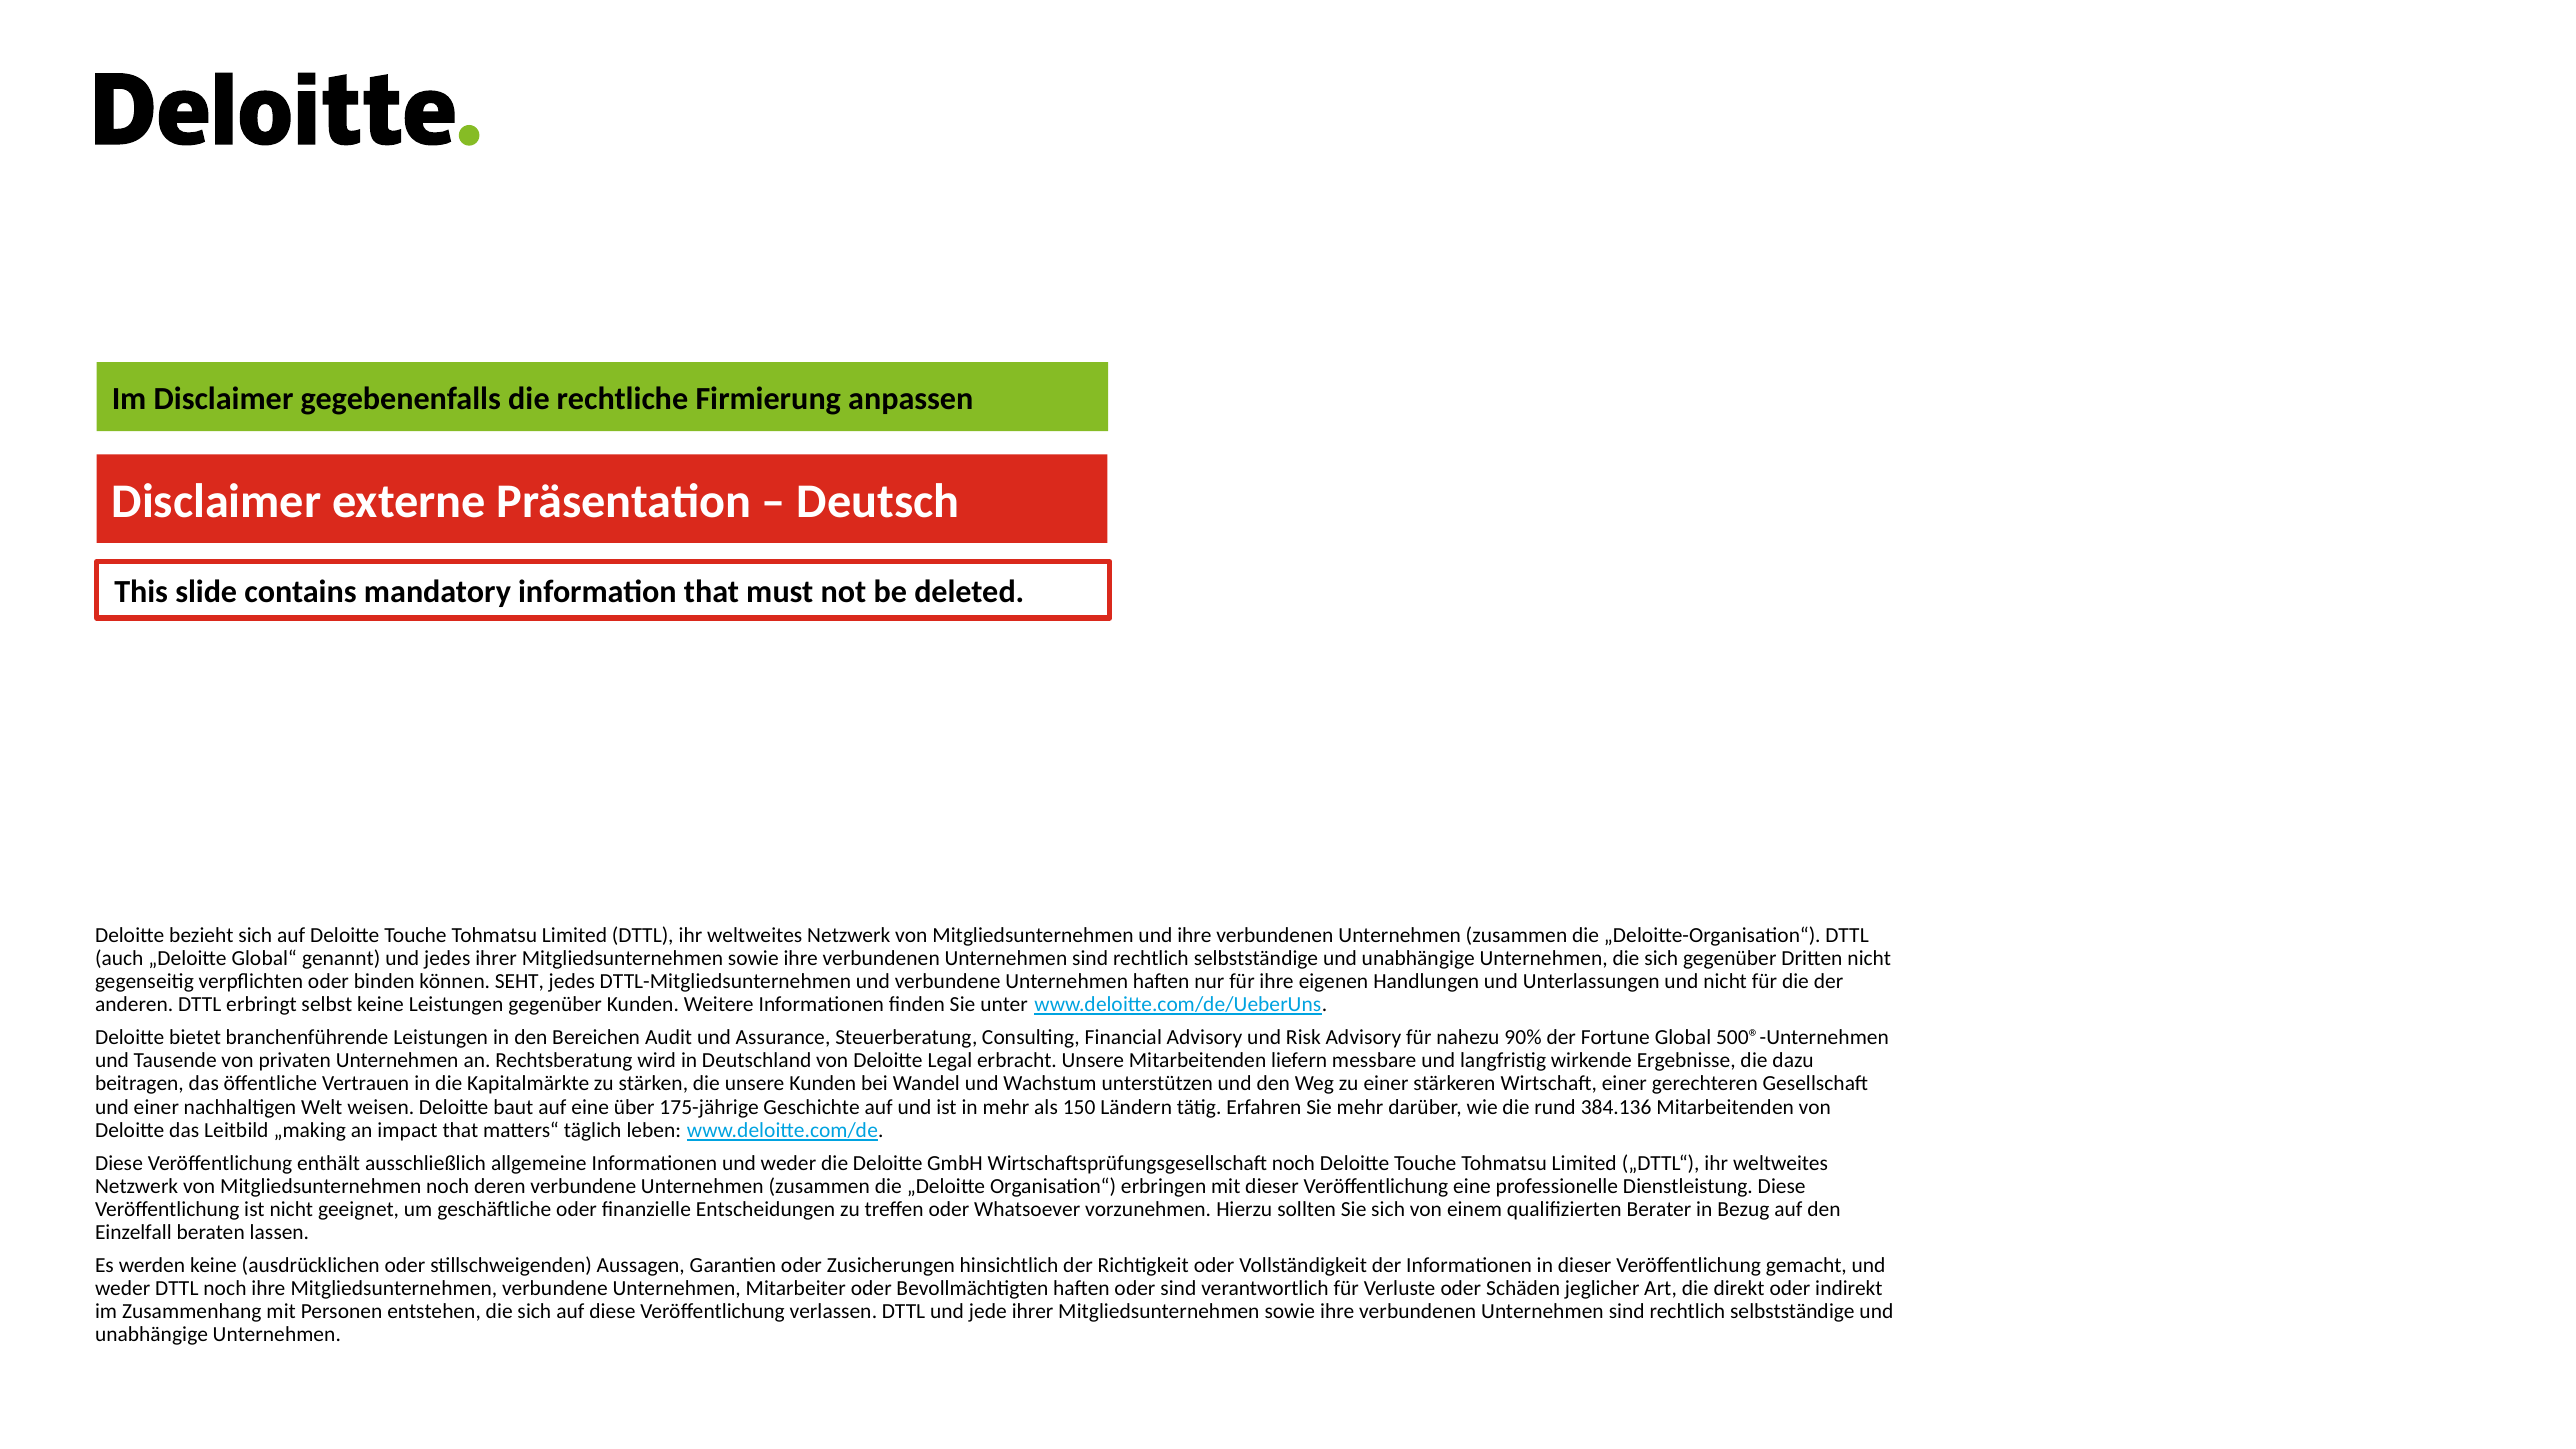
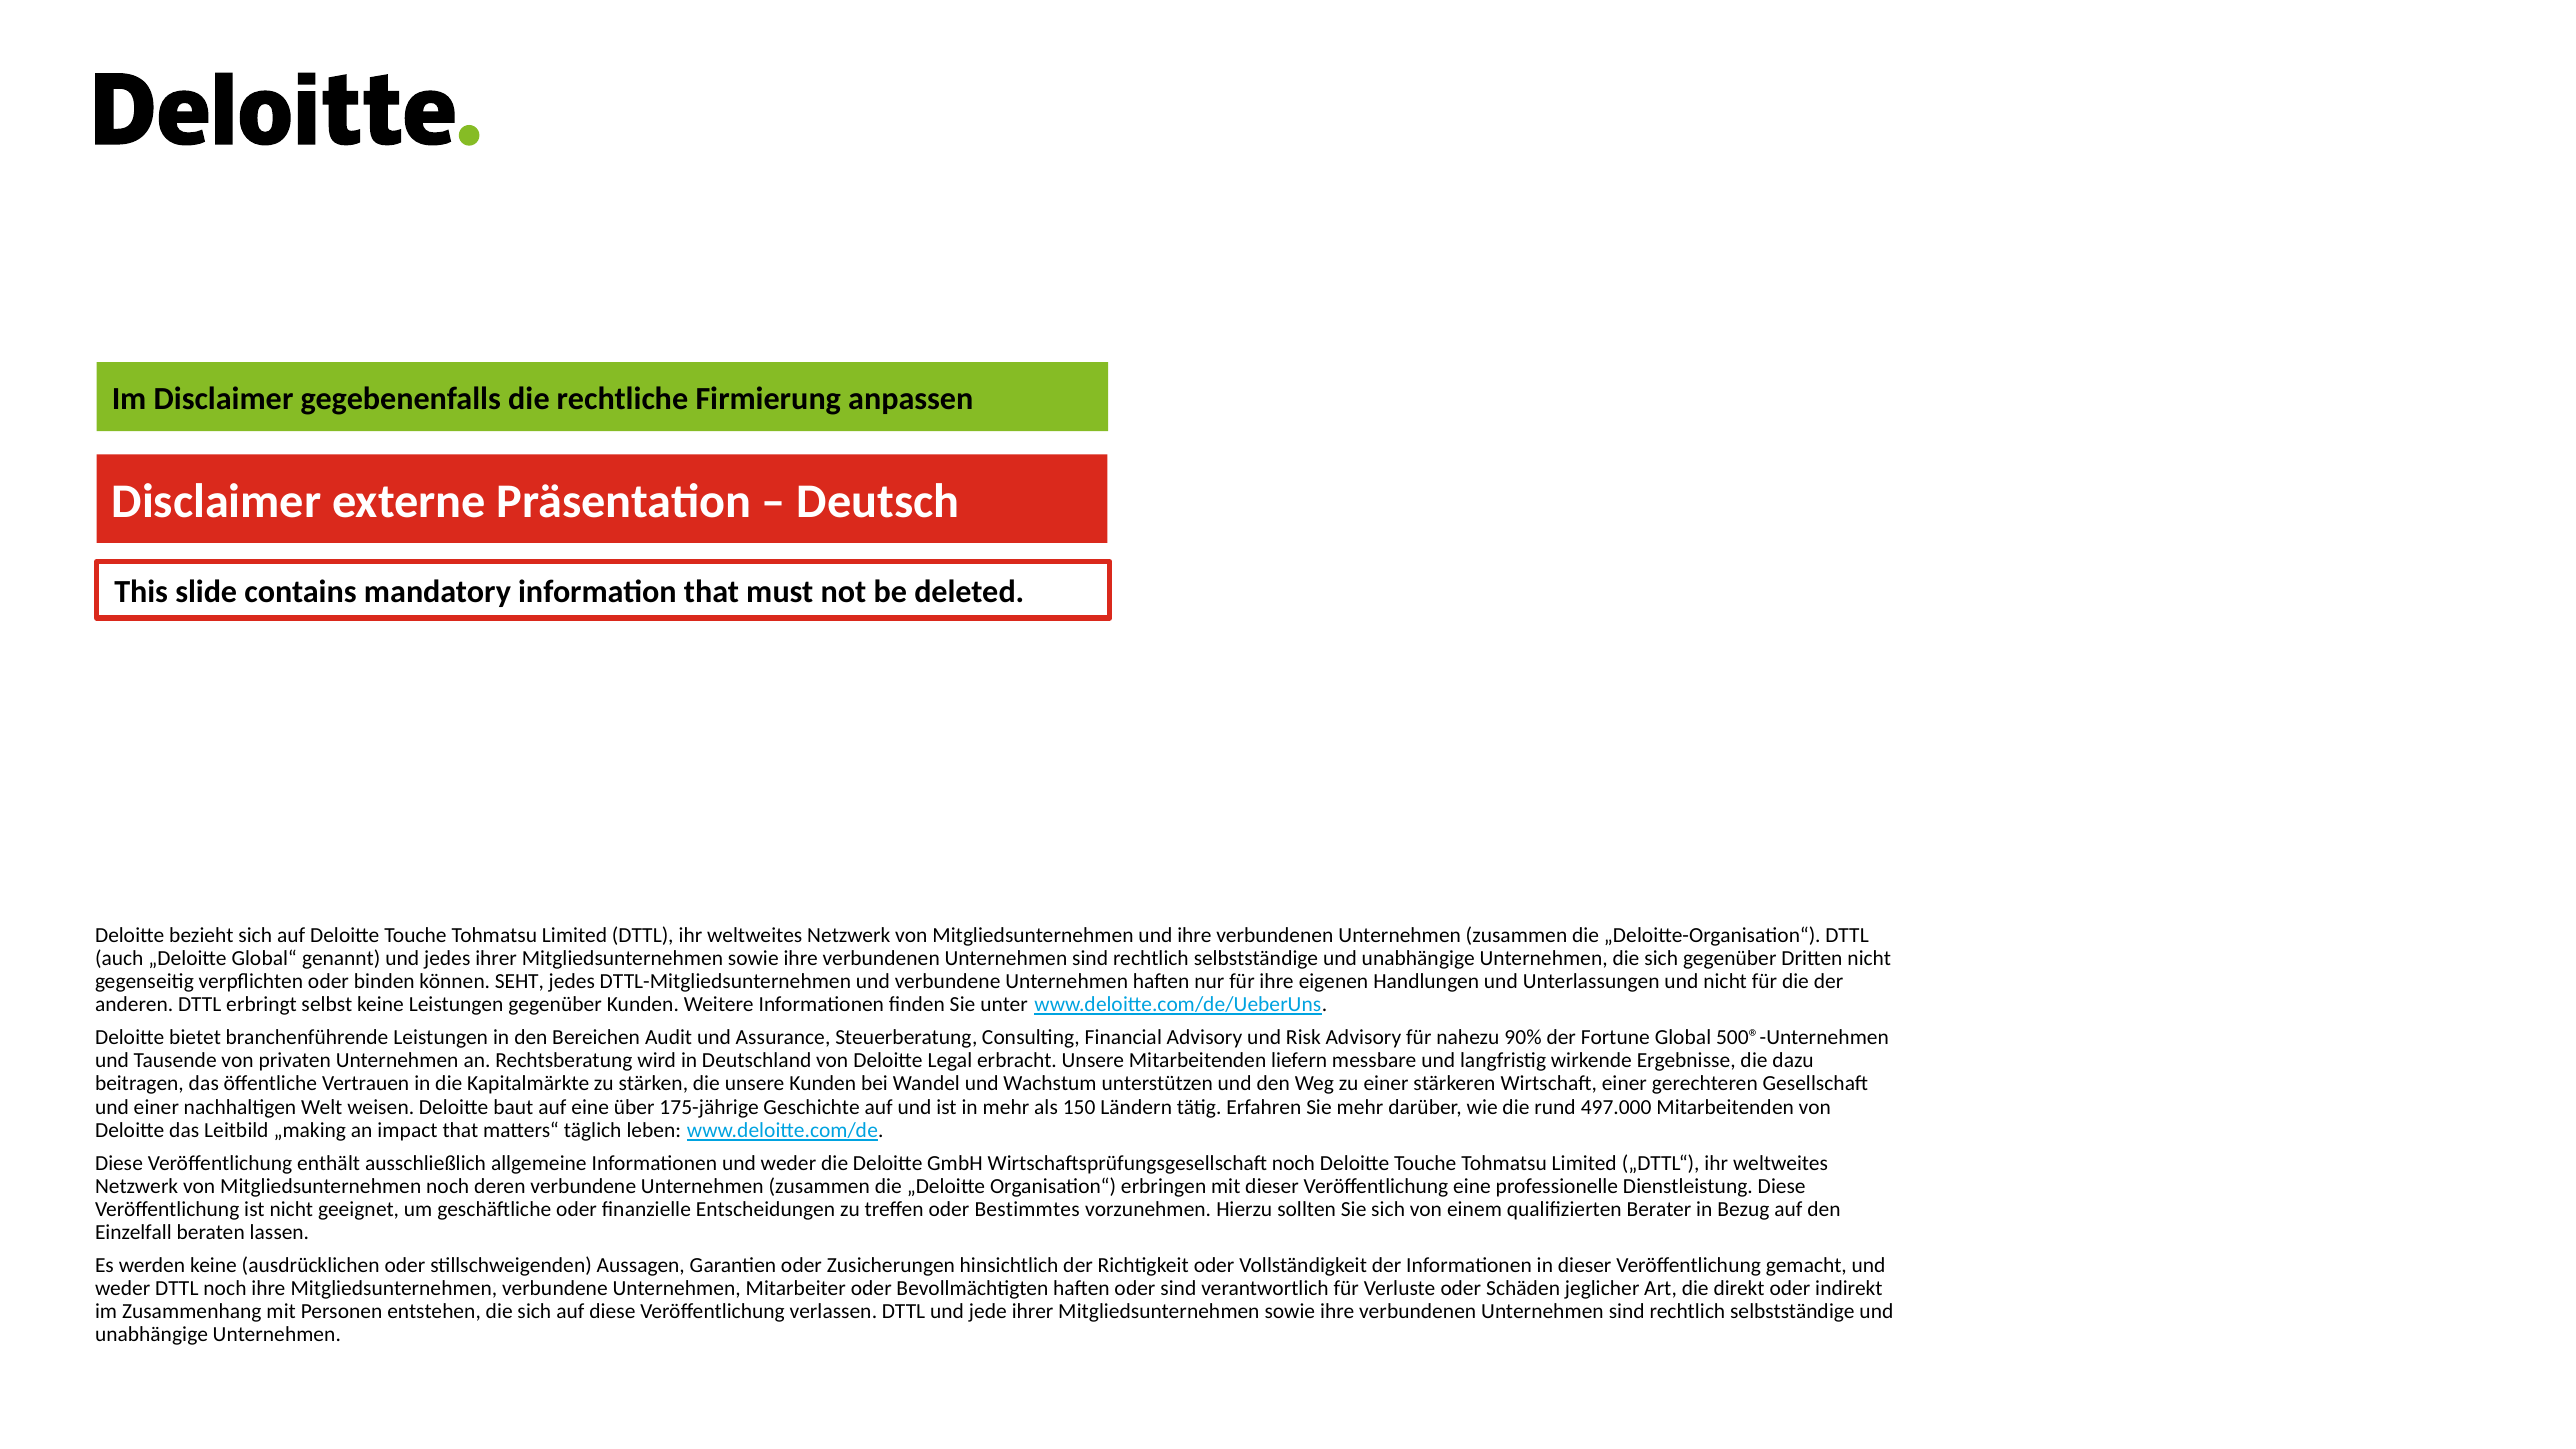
384.136: 384.136 -> 497.000 (1616, 1107)
Whatsoever: Whatsoever -> Bestimmtes (1027, 1210)
